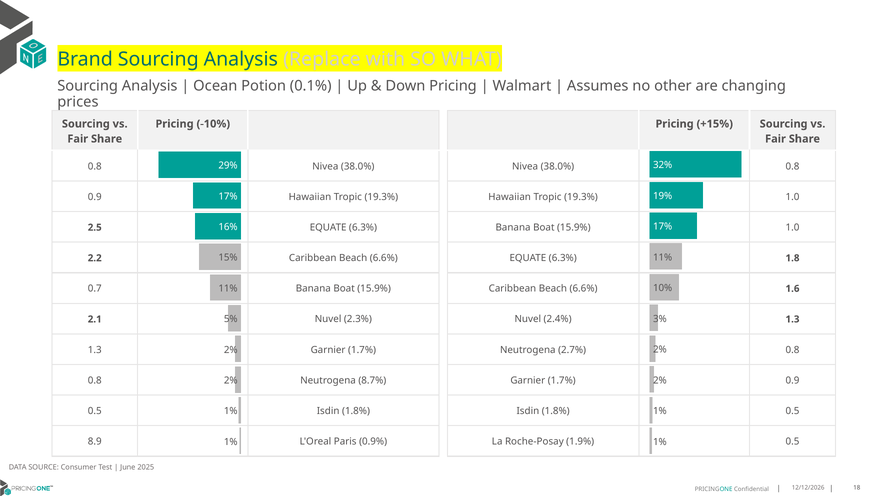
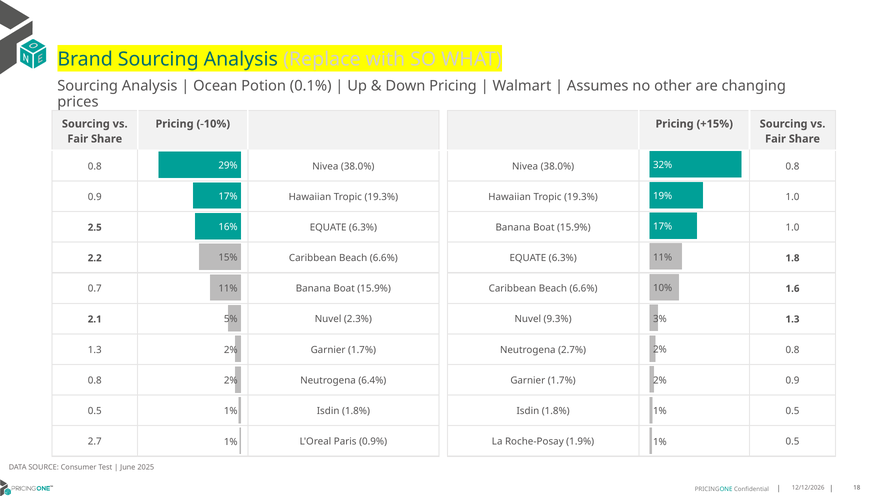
2.4%: 2.4% -> 9.3% (558, 319)
8.7%: 8.7% -> 6.4% (372, 380)
8.9: 8.9 -> 2.7 (95, 442)
